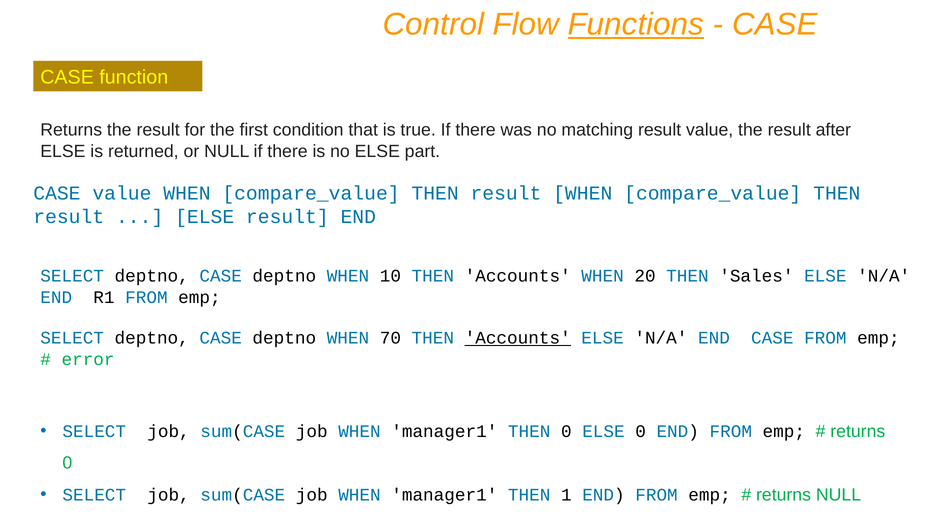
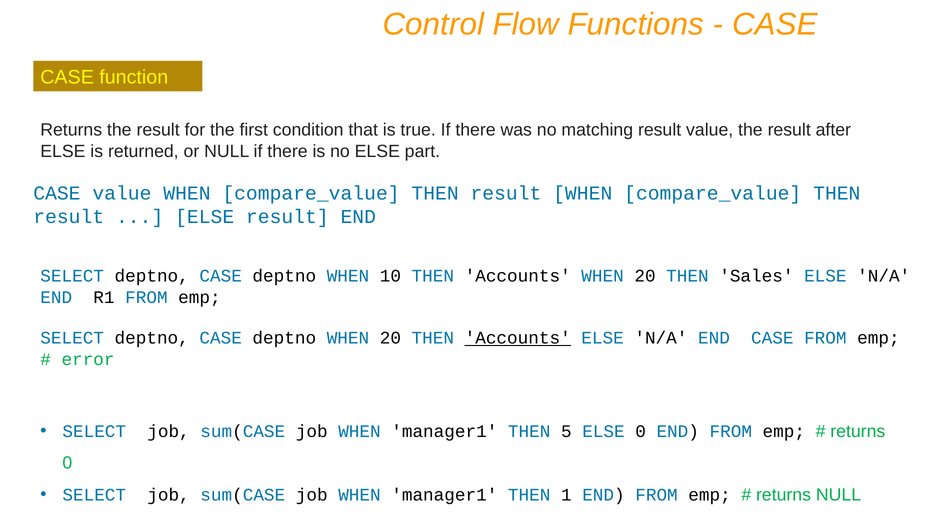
Functions underline: present -> none (636, 25)
deptno WHEN 70: 70 -> 20 (390, 338)
THEN 0: 0 -> 5 (566, 432)
